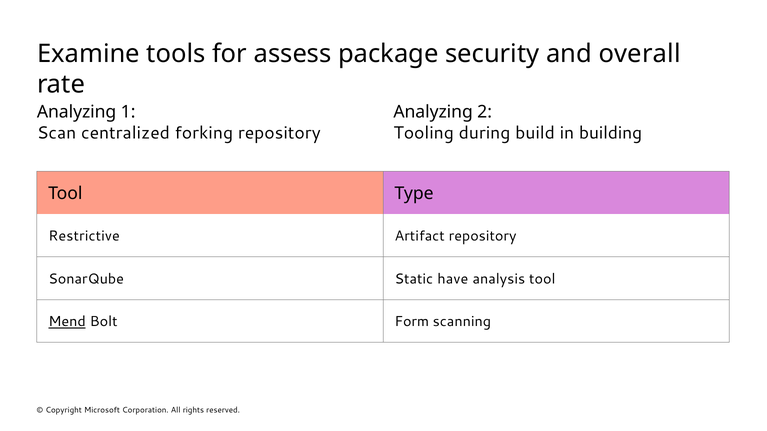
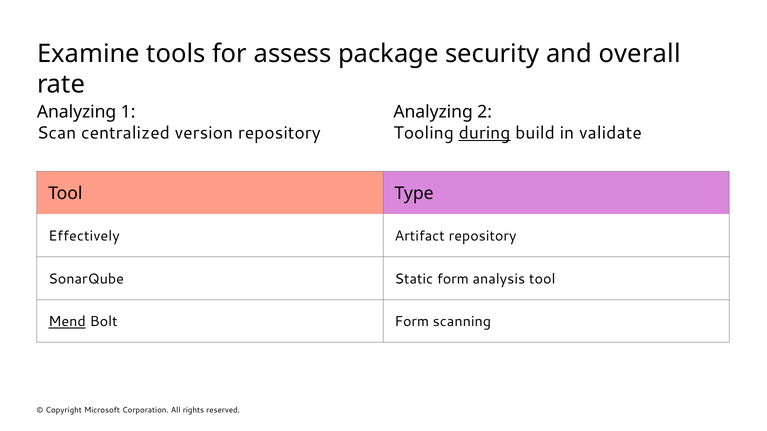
forking: forking -> version (204, 133)
during underline: none -> present (485, 133)
building: building -> validate (610, 133)
Restrictive: Restrictive -> Effectively (84, 236)
Static have: have -> form (453, 279)
